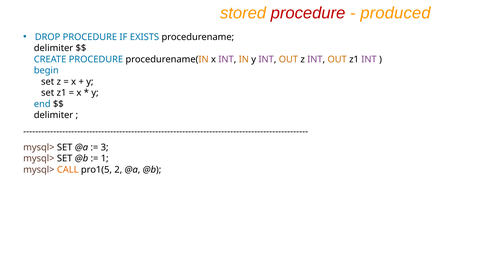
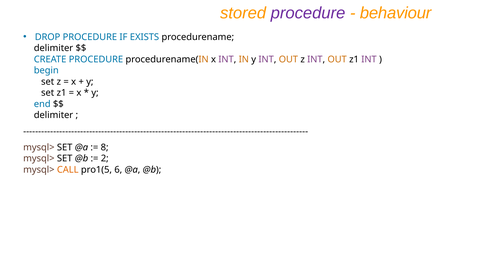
procedure colour: red -> purple (308, 13)
produced: produced -> behaviour (396, 13)
3: 3 -> 8 (105, 148)
1: 1 -> 2 (105, 159)
2: 2 -> 6 (118, 170)
